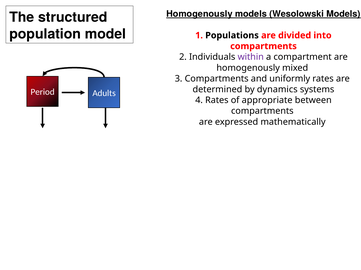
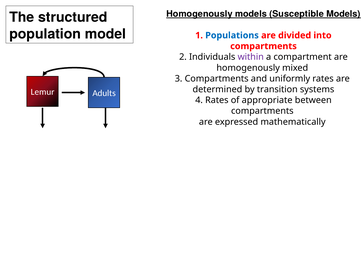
Wesolowski: Wesolowski -> Susceptible (297, 14)
Populations colour: black -> blue (232, 35)
dynamics: dynamics -> transition (277, 90)
Period: Period -> Lemur (43, 92)
